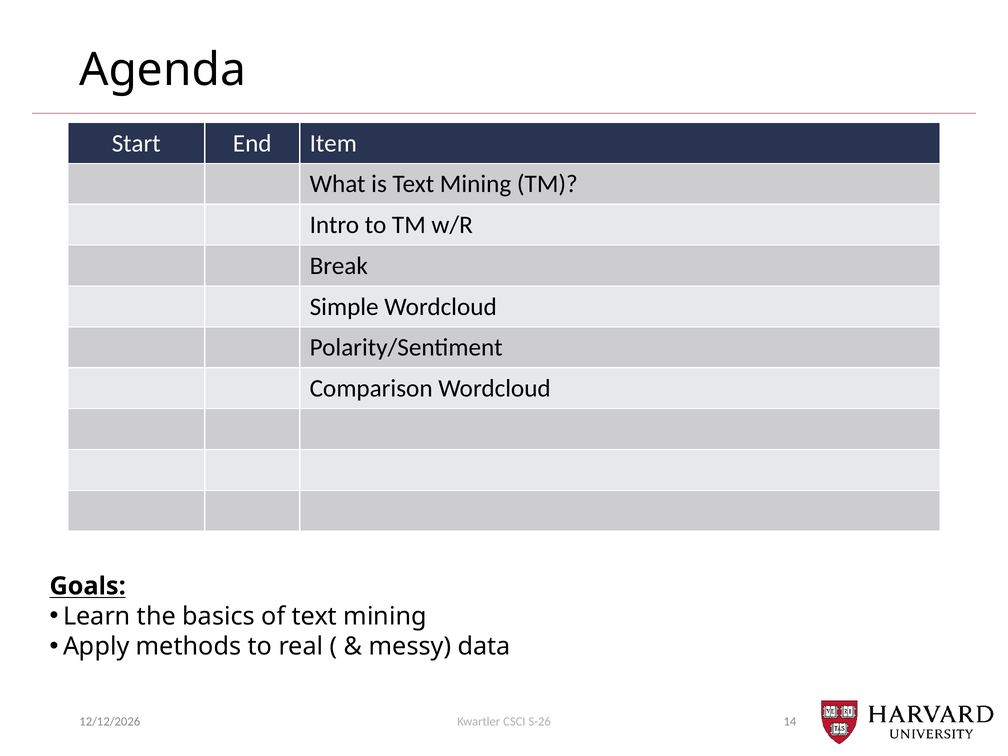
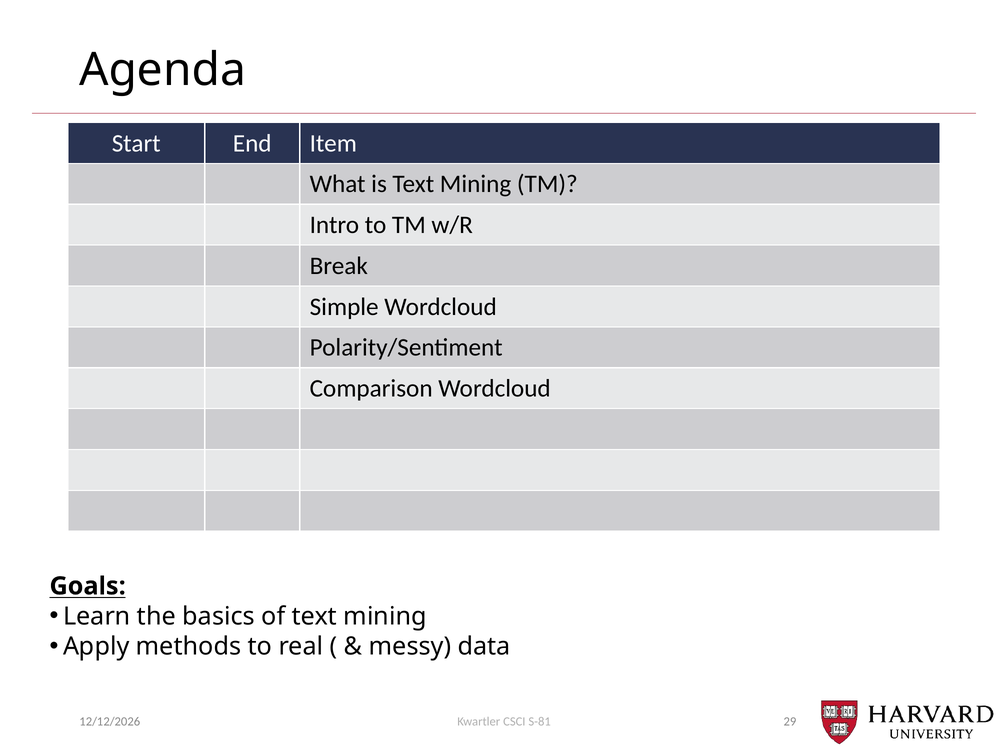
S-26: S-26 -> S-81 (540, 722)
14: 14 -> 29 (790, 722)
